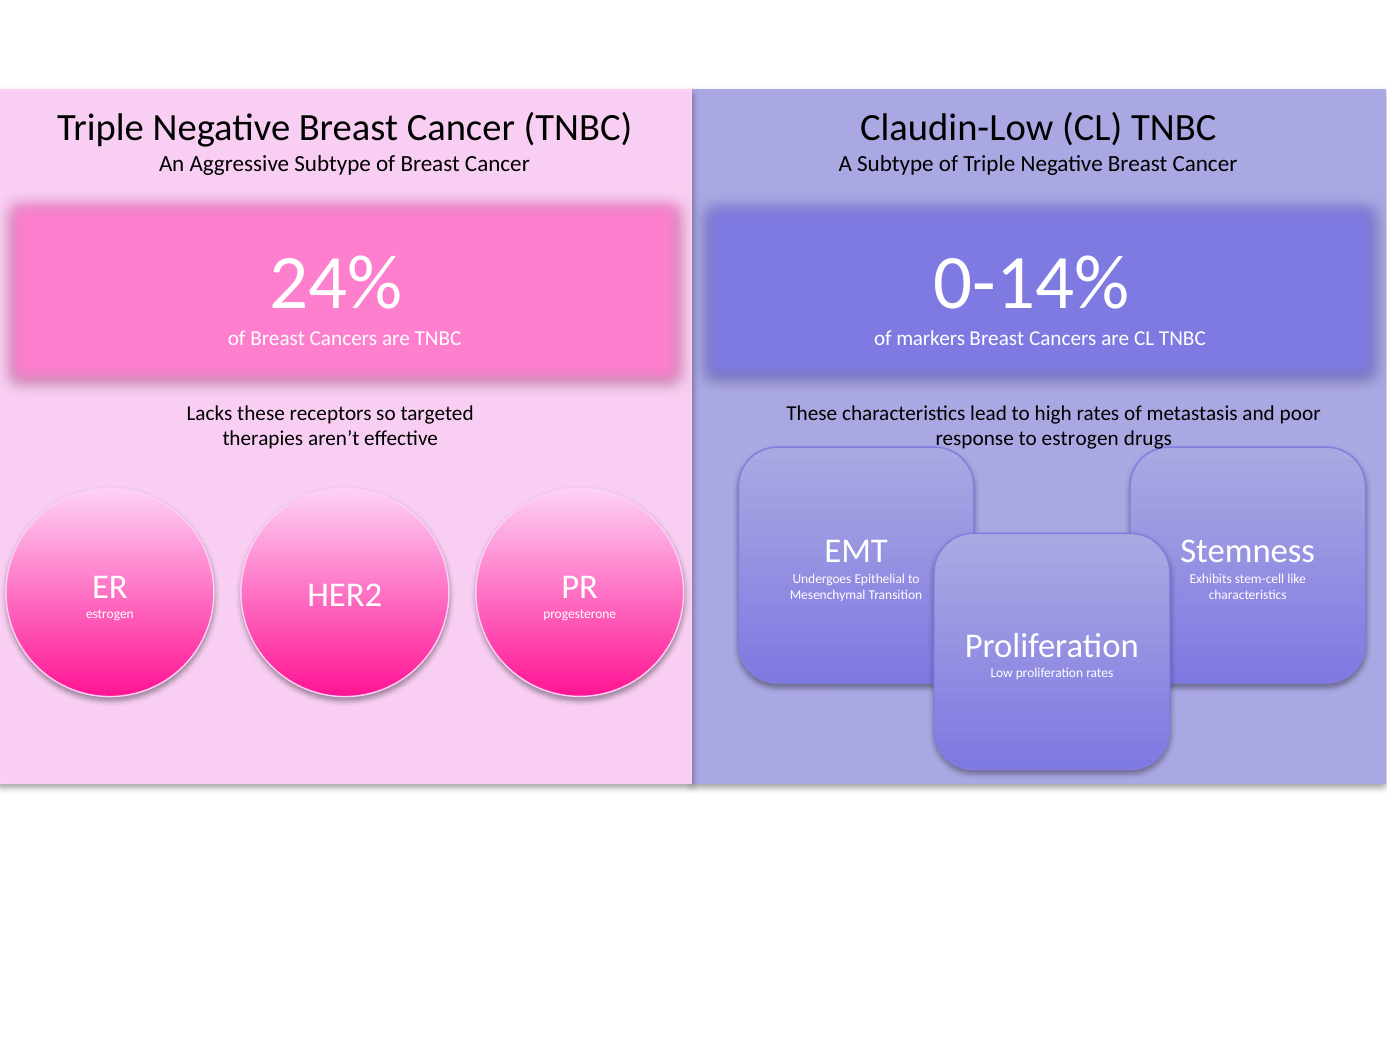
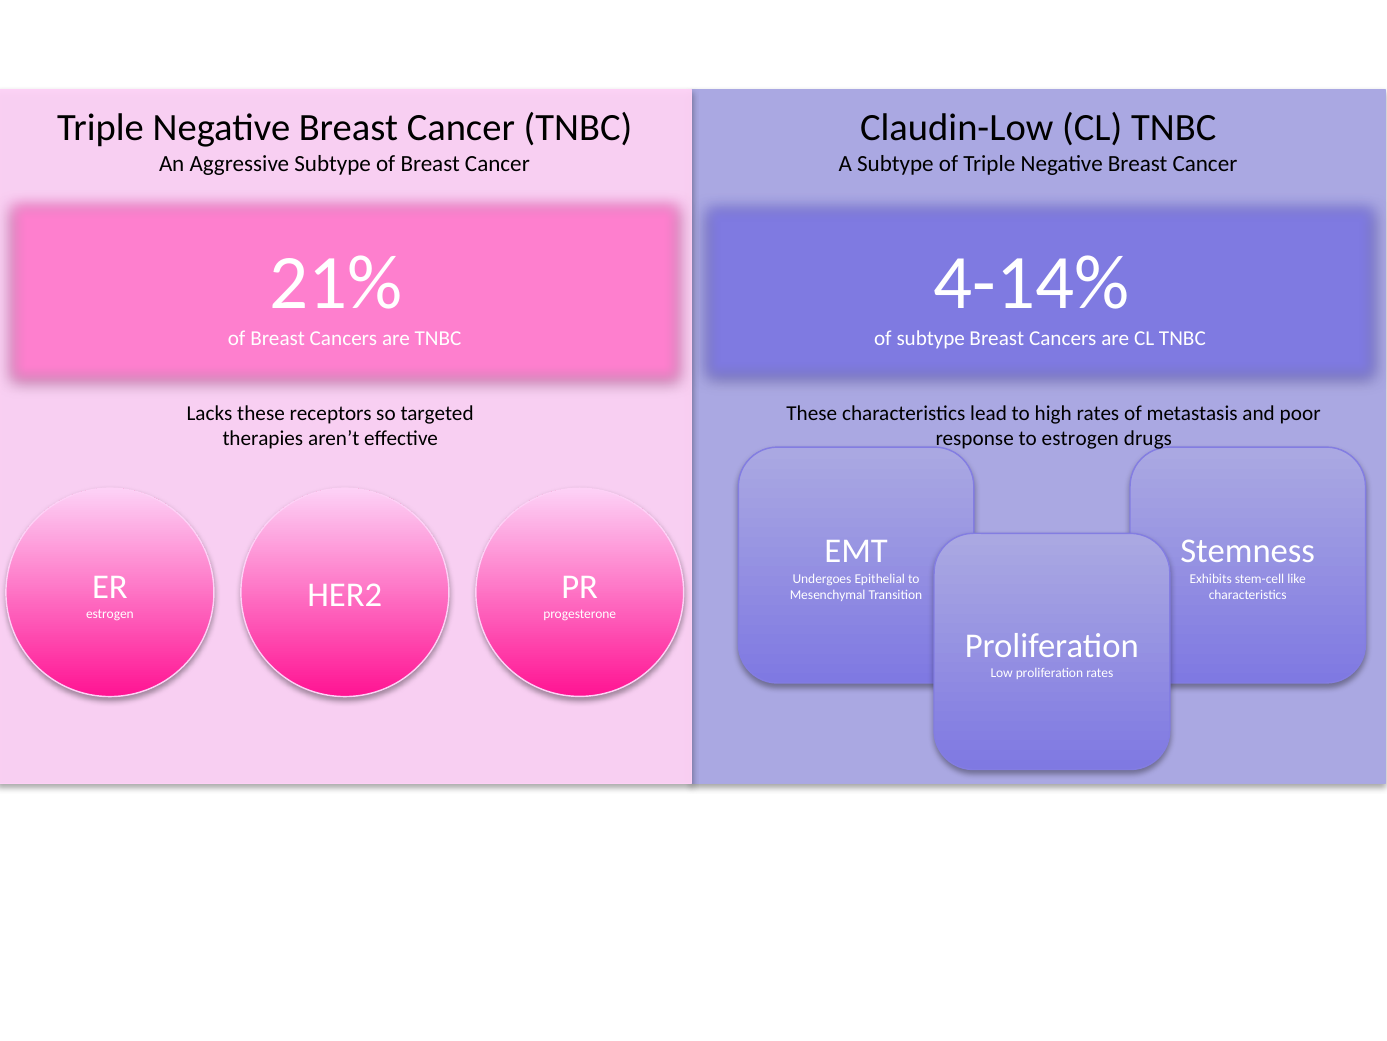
24%: 24% -> 21% (336, 283)
0-14%: 0-14% -> 4-14% (1031, 283)
of markers: markers -> subtype (931, 338)
